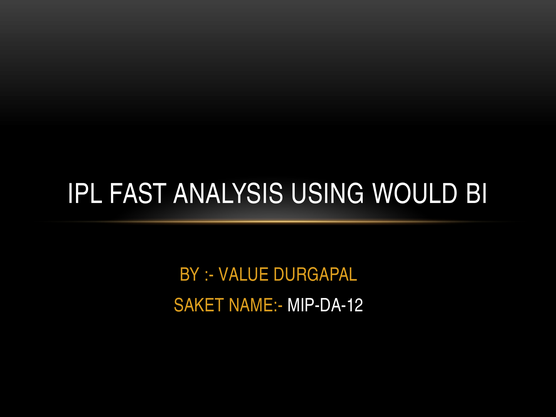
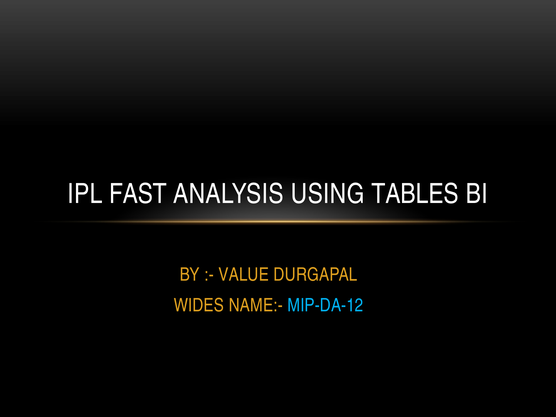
WOULD: WOULD -> TABLES (415, 194)
SAKET: SAKET -> WIDES (199, 305)
MIP-DA-12 colour: white -> light blue (325, 305)
